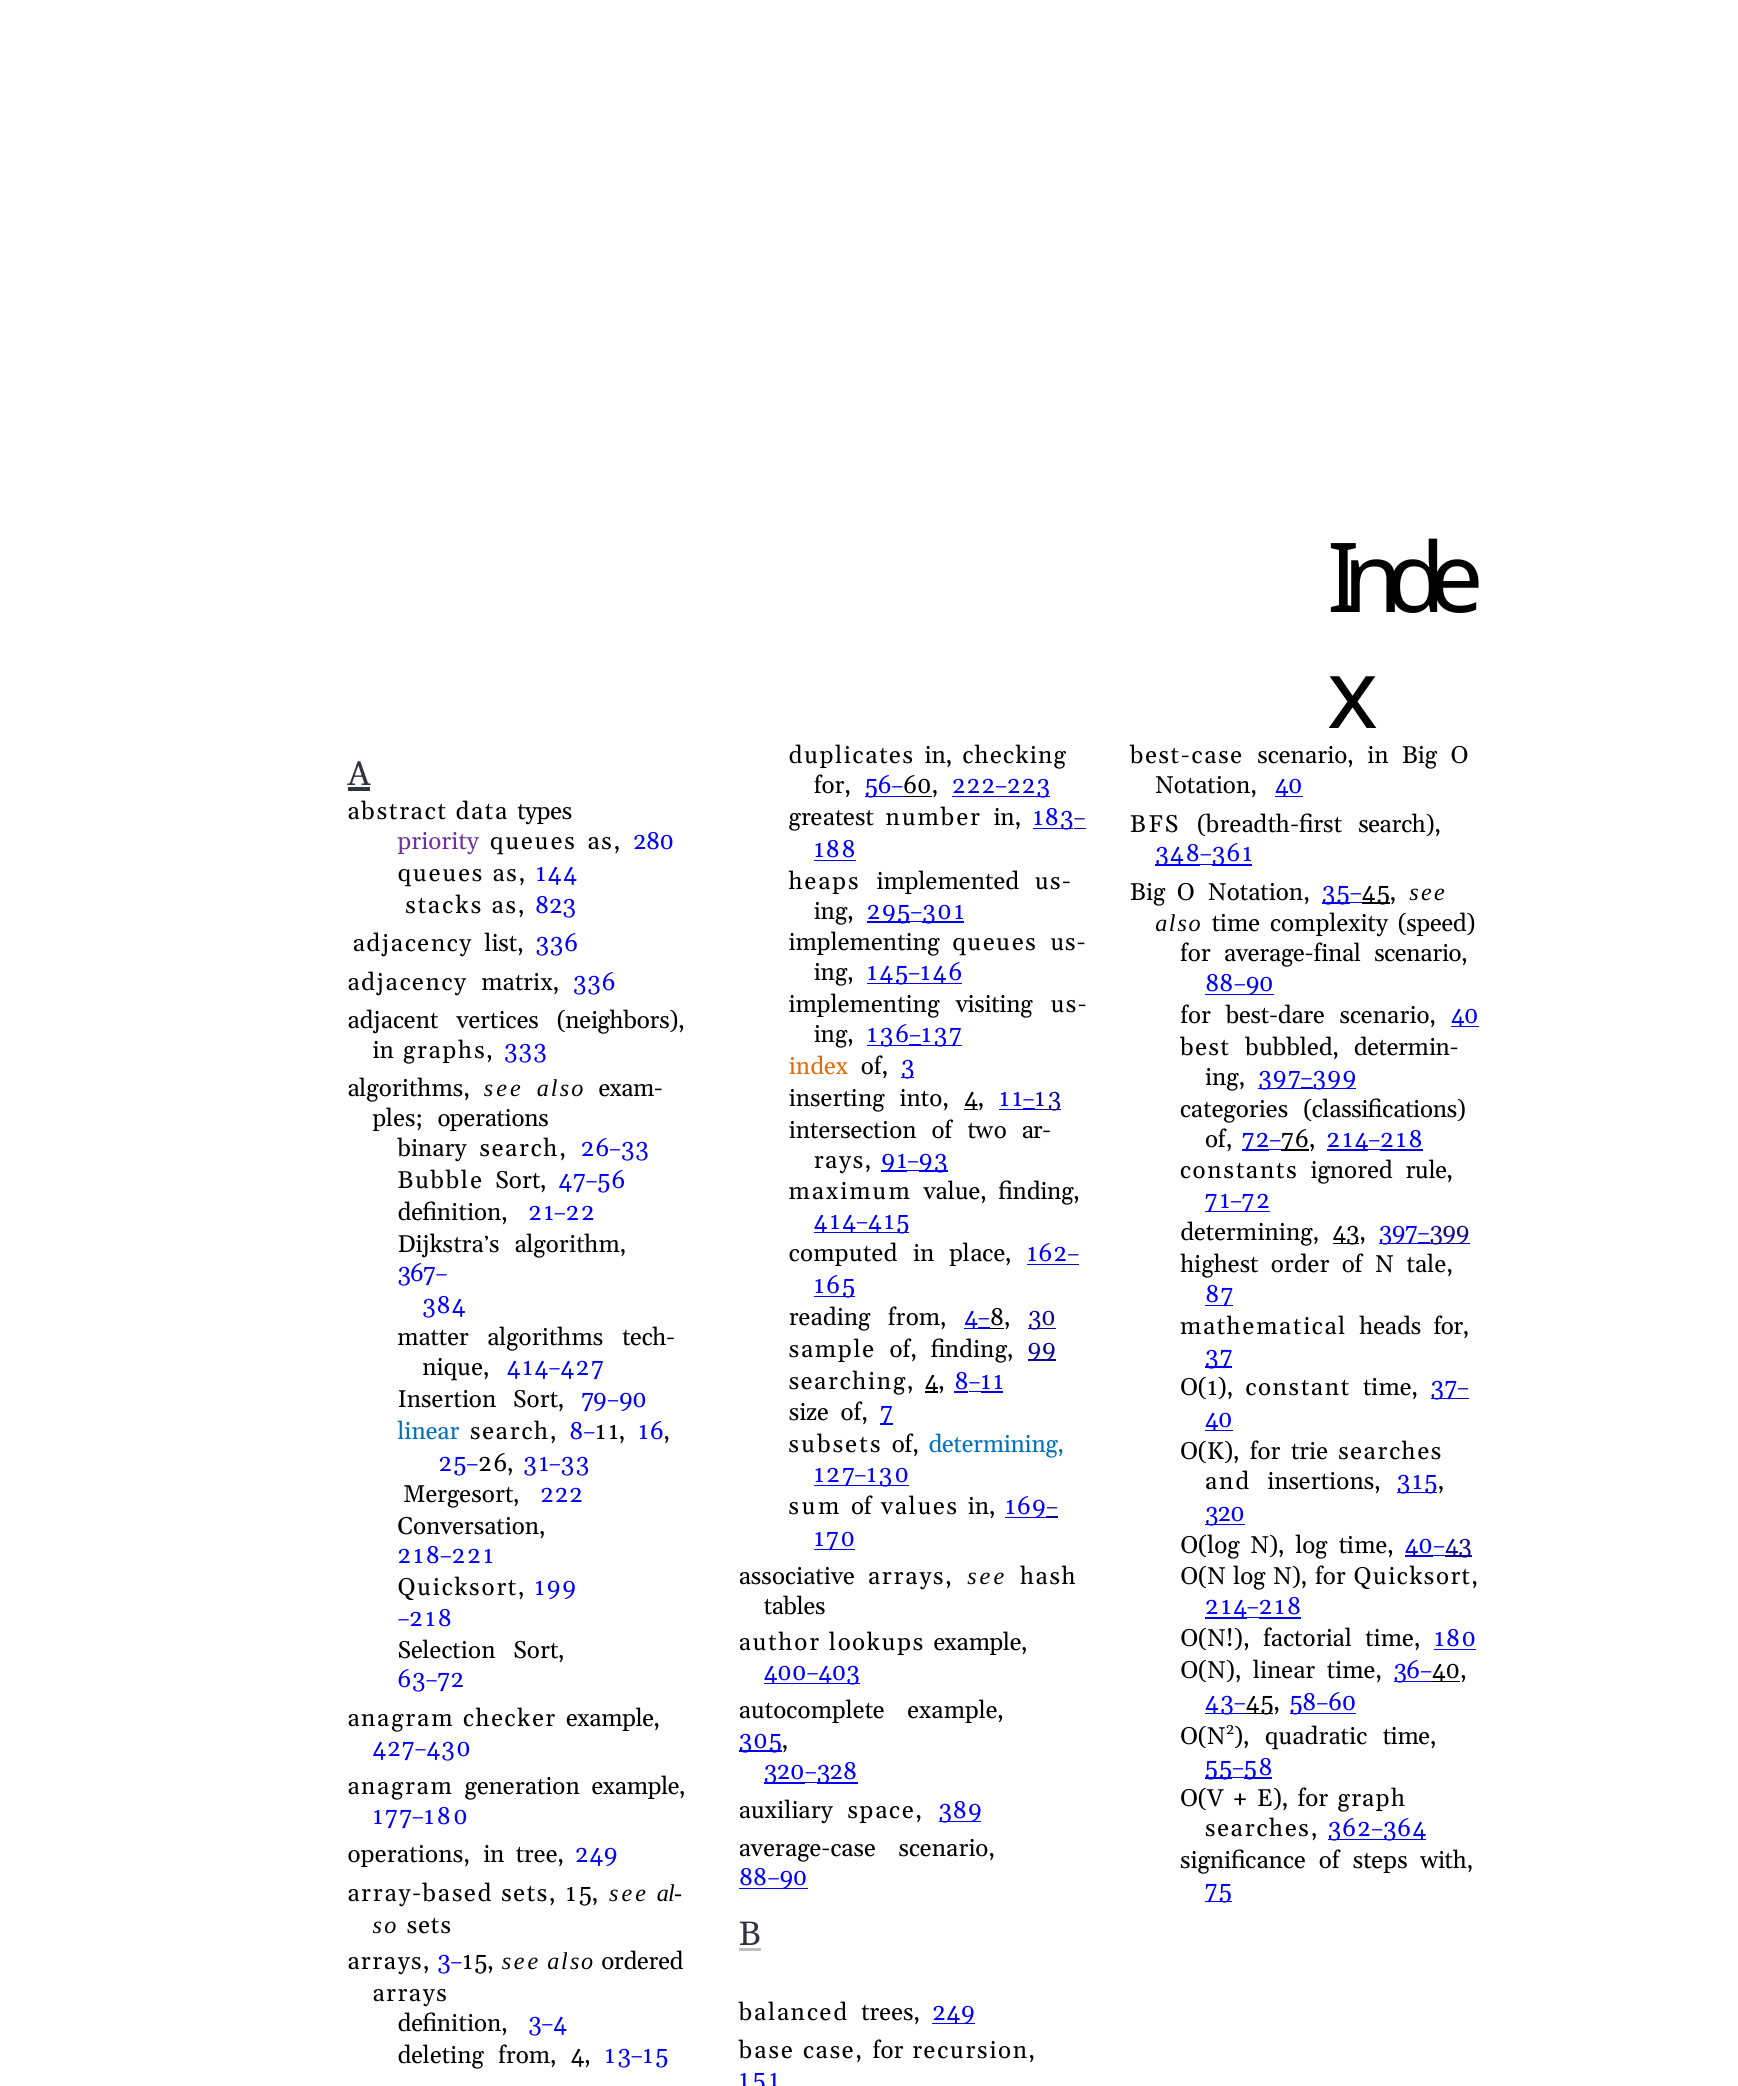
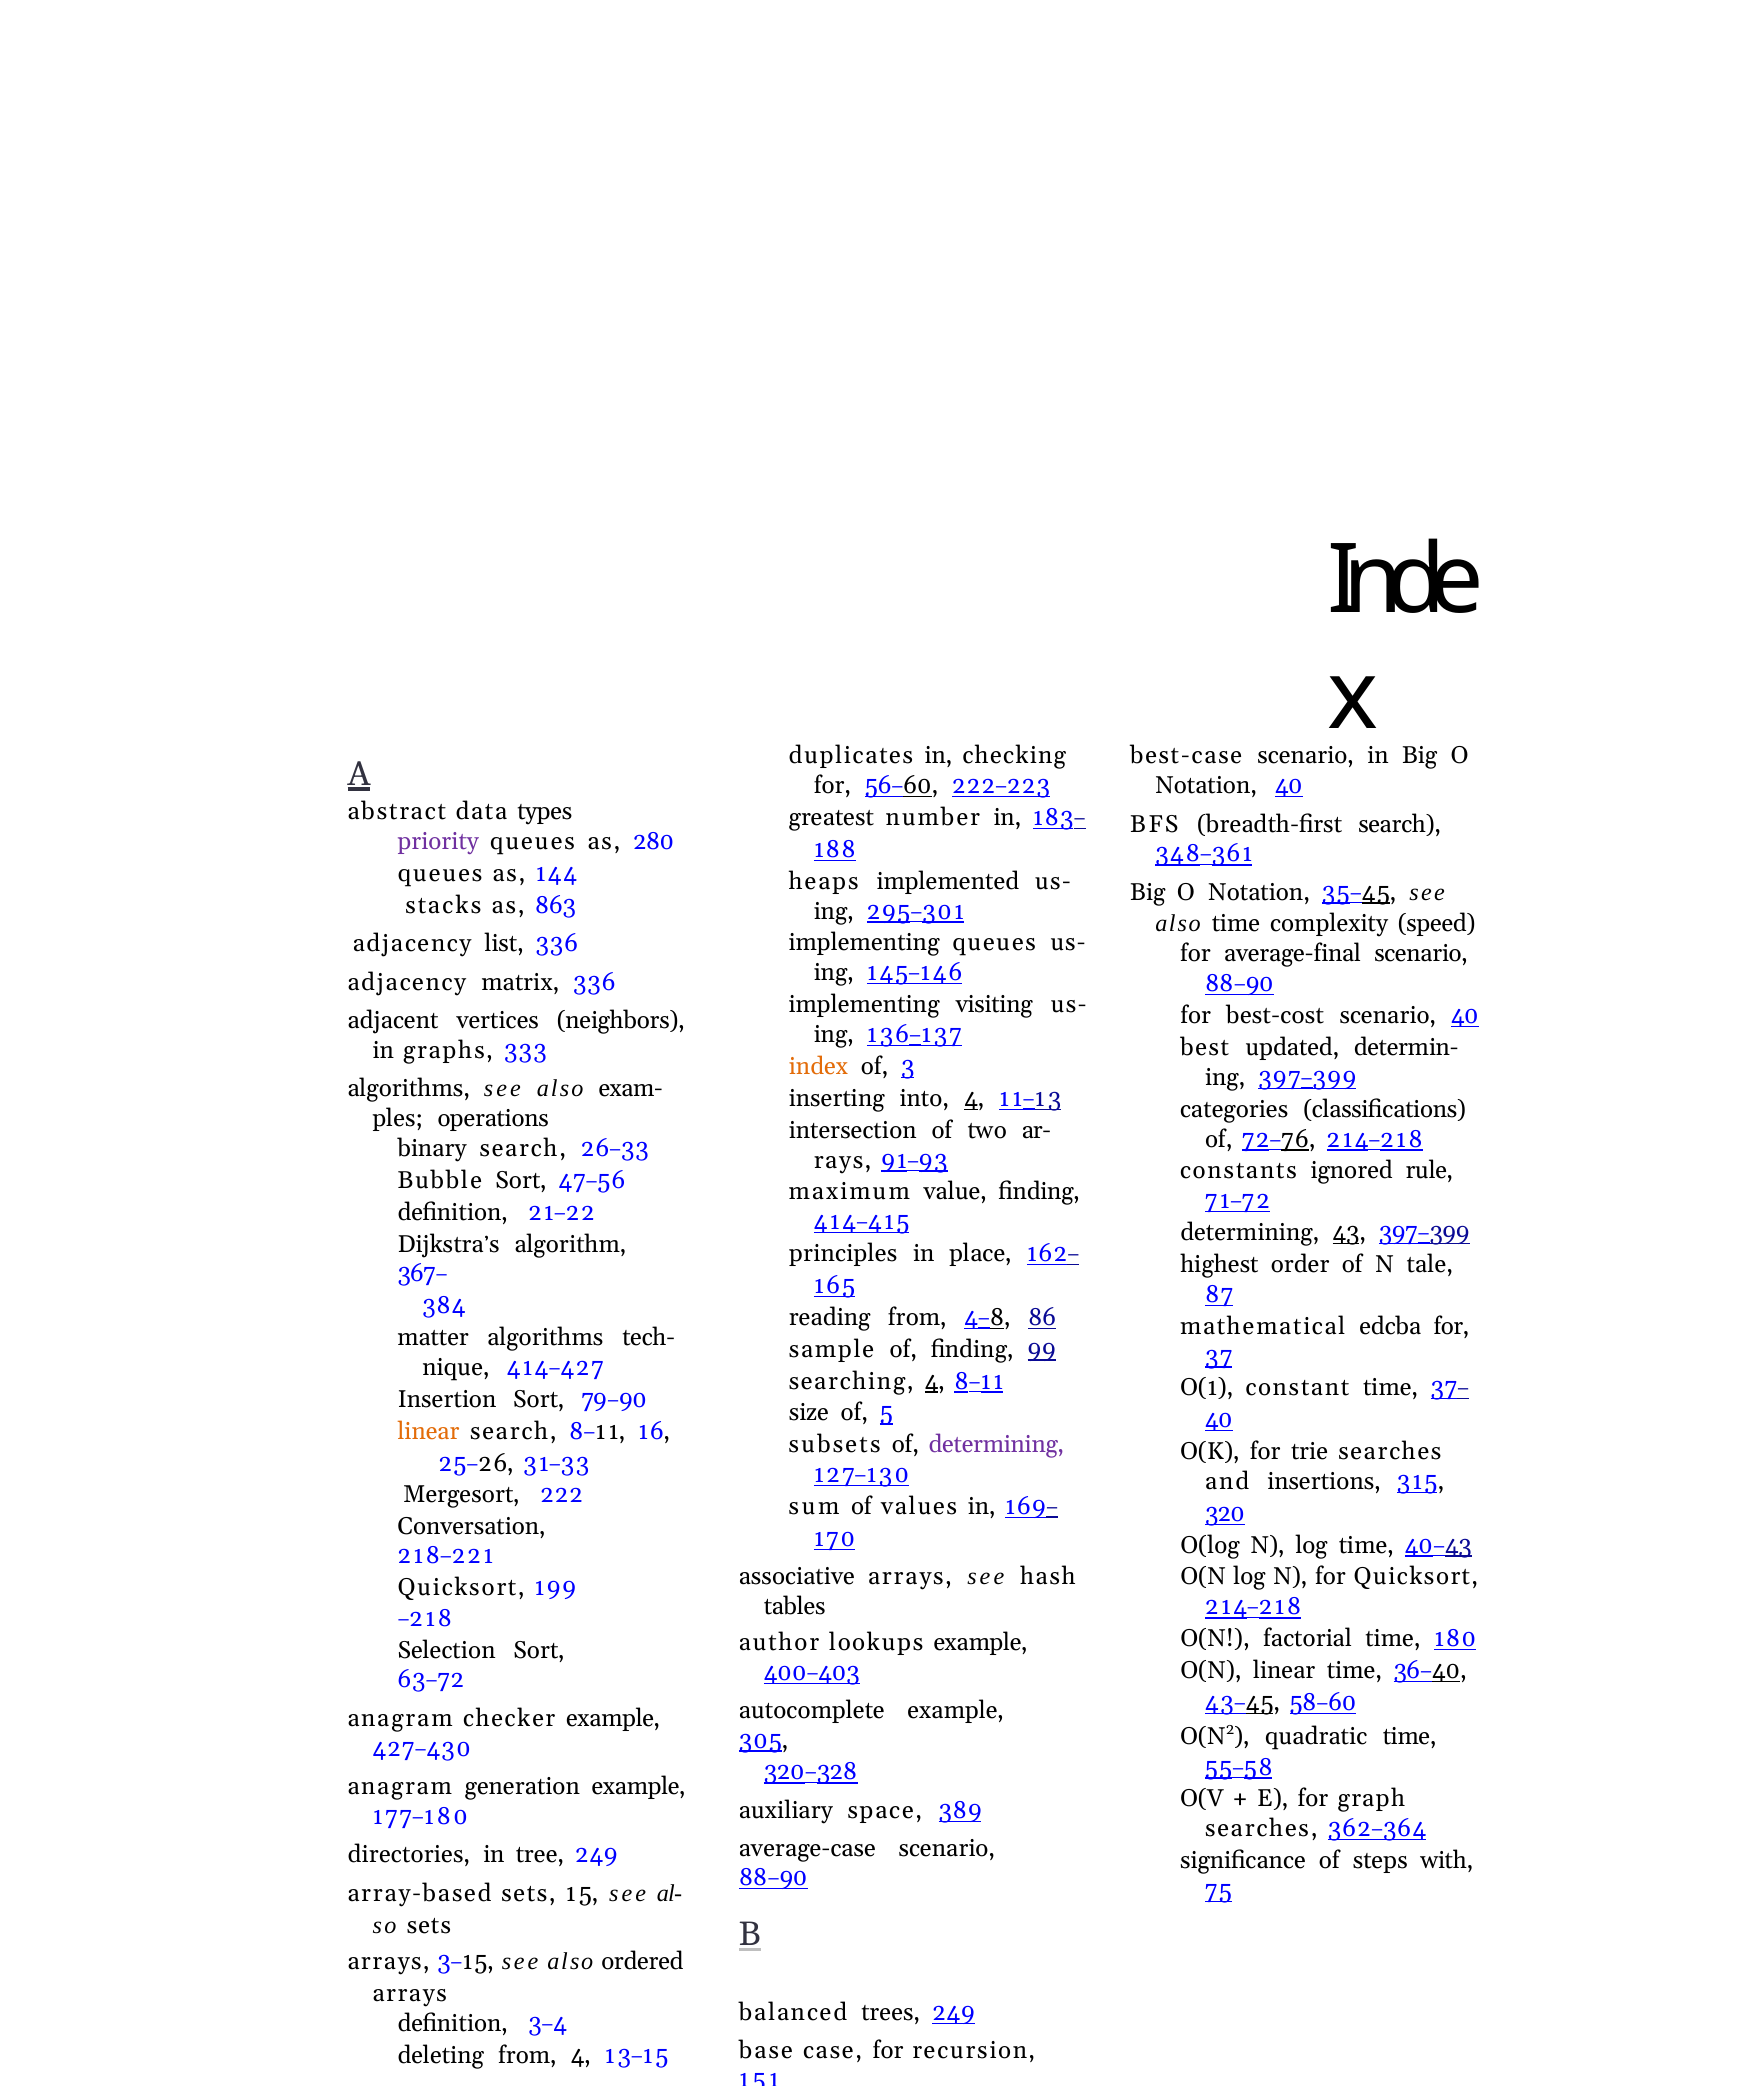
823: 823 -> 863 (555, 905)
best-dare: best-dare -> best-cost (1275, 1015)
bubbled: bubbled -> updated (1292, 1047)
computed: computed -> principles (843, 1253)
30: 30 -> 86 (1042, 1317)
heads: heads -> edcba (1390, 1326)
7: 7 -> 5 (886, 1413)
linear colour: blue -> orange (429, 1431)
determining colour: blue -> purple (996, 1444)
operations: operations -> directories (409, 1854)
